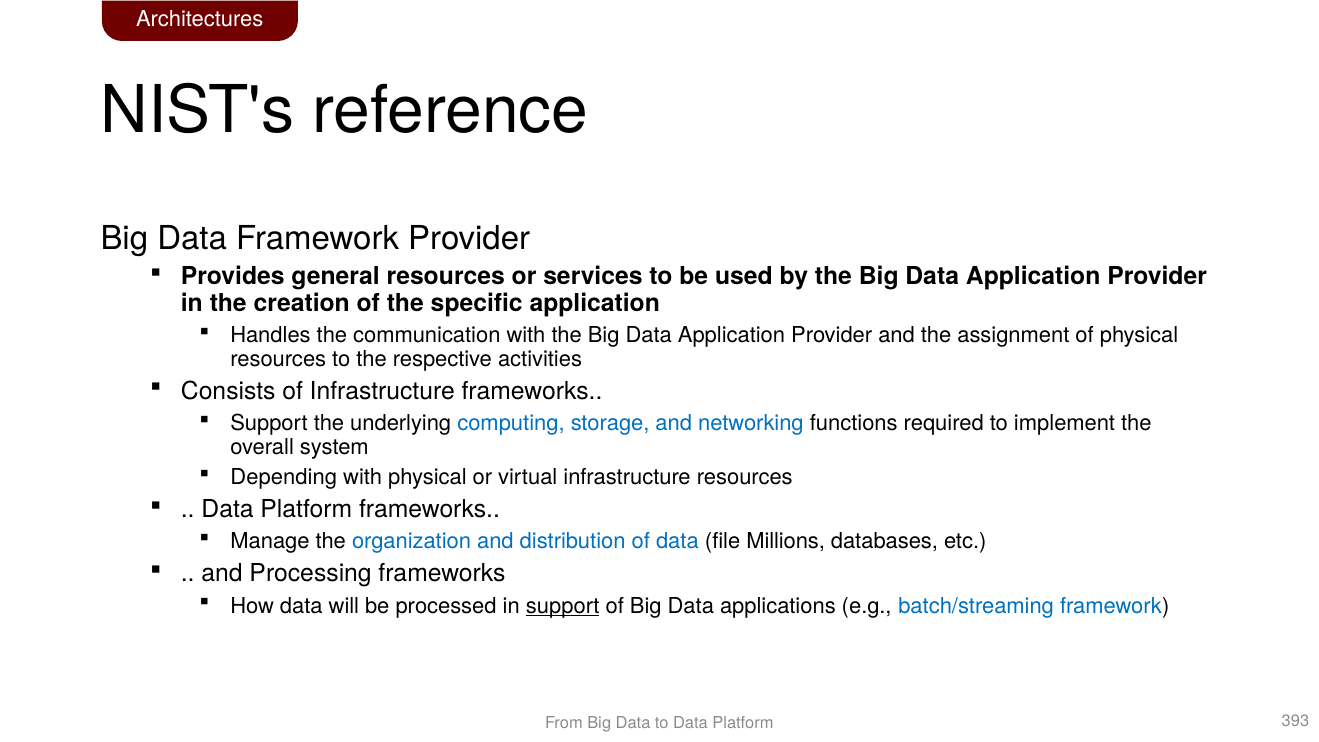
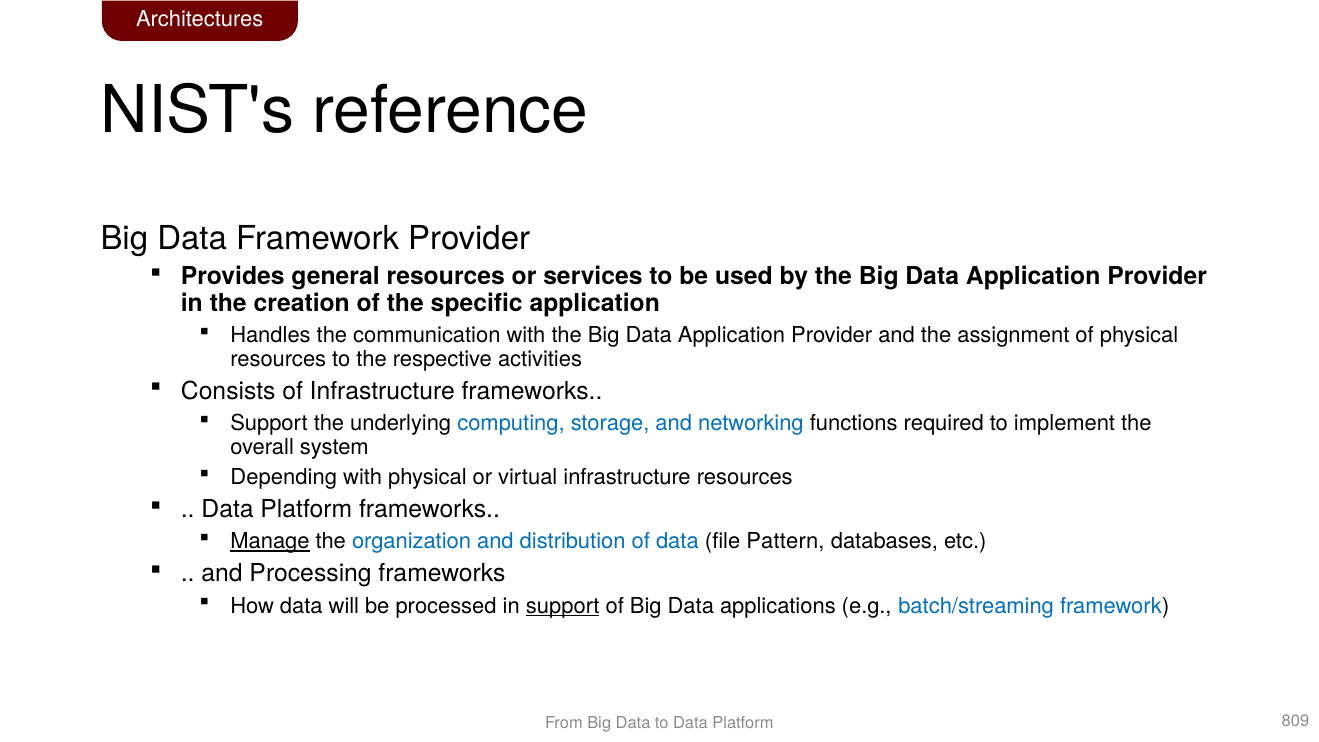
Manage underline: none -> present (270, 542)
Millions: Millions -> Pattern (785, 542)
393: 393 -> 809 (1295, 721)
